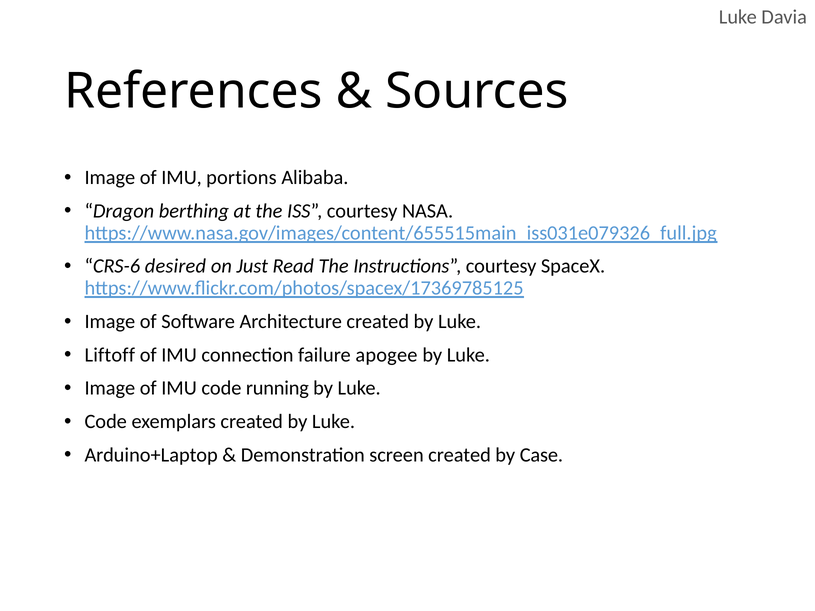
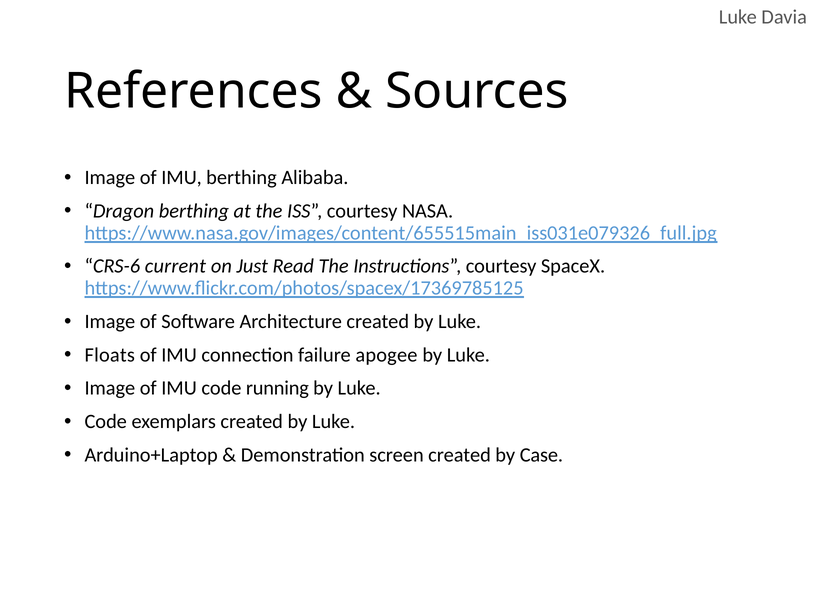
IMU portions: portions -> berthing (242, 178)
desired: desired -> current (175, 266)
Liftoff: Liftoff -> Floats (110, 355)
